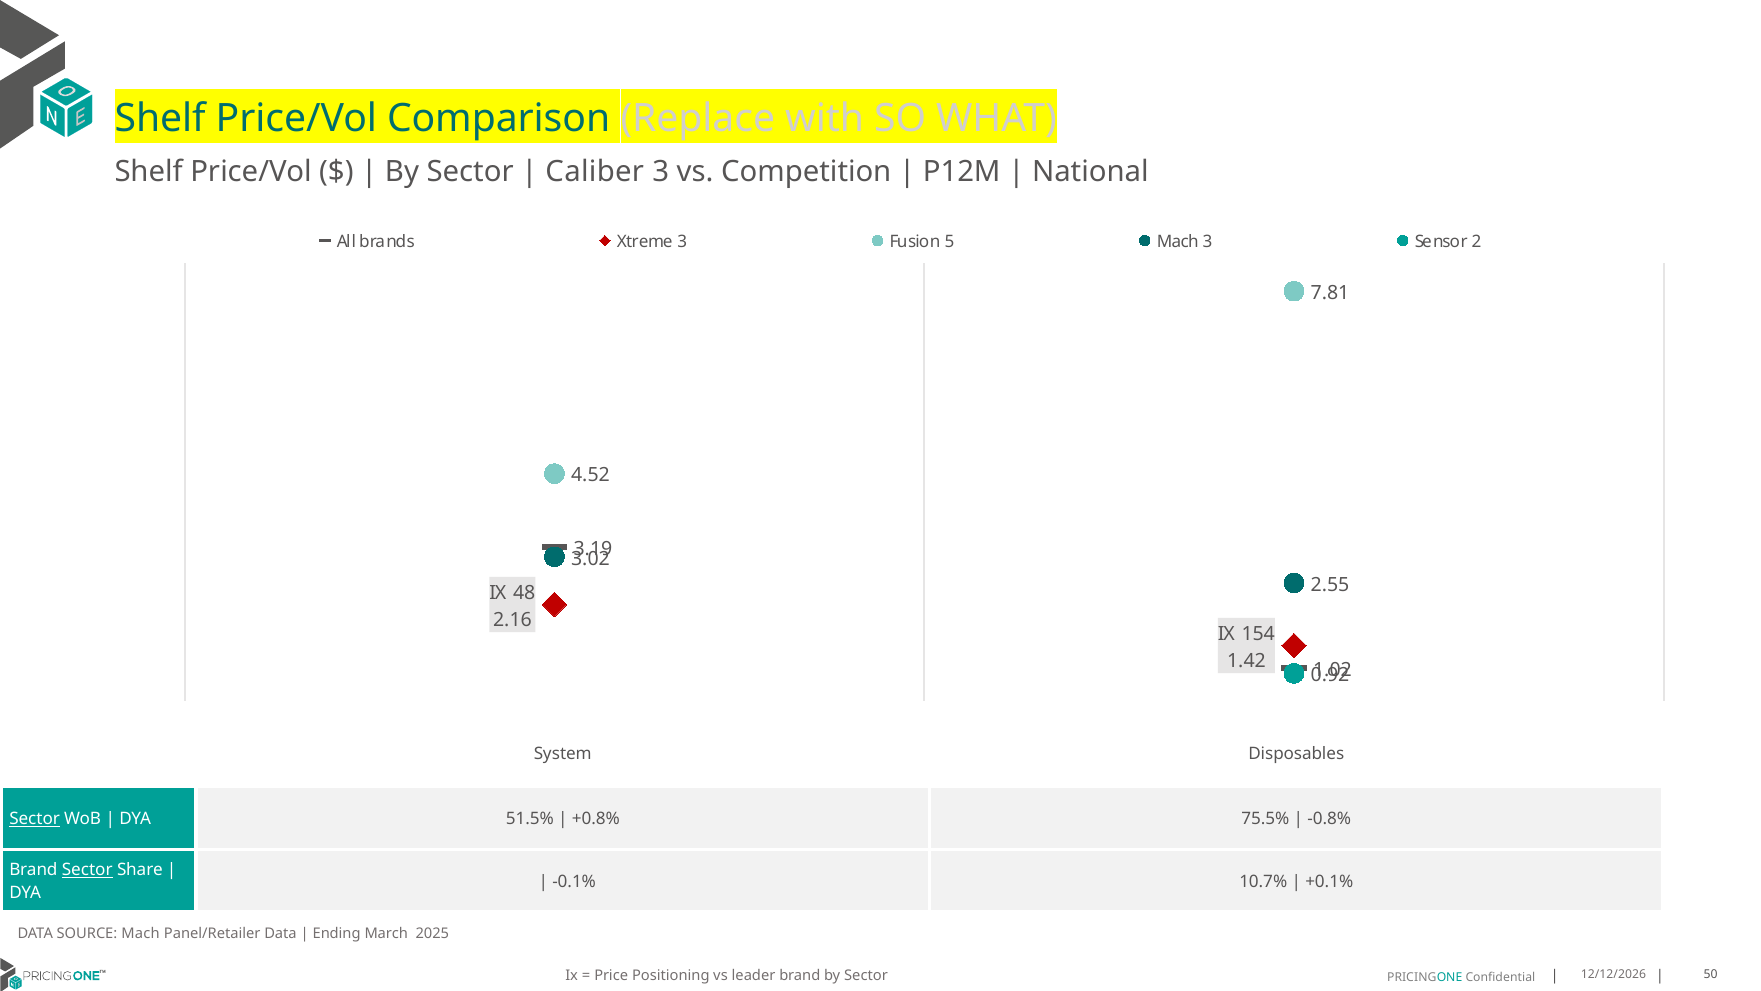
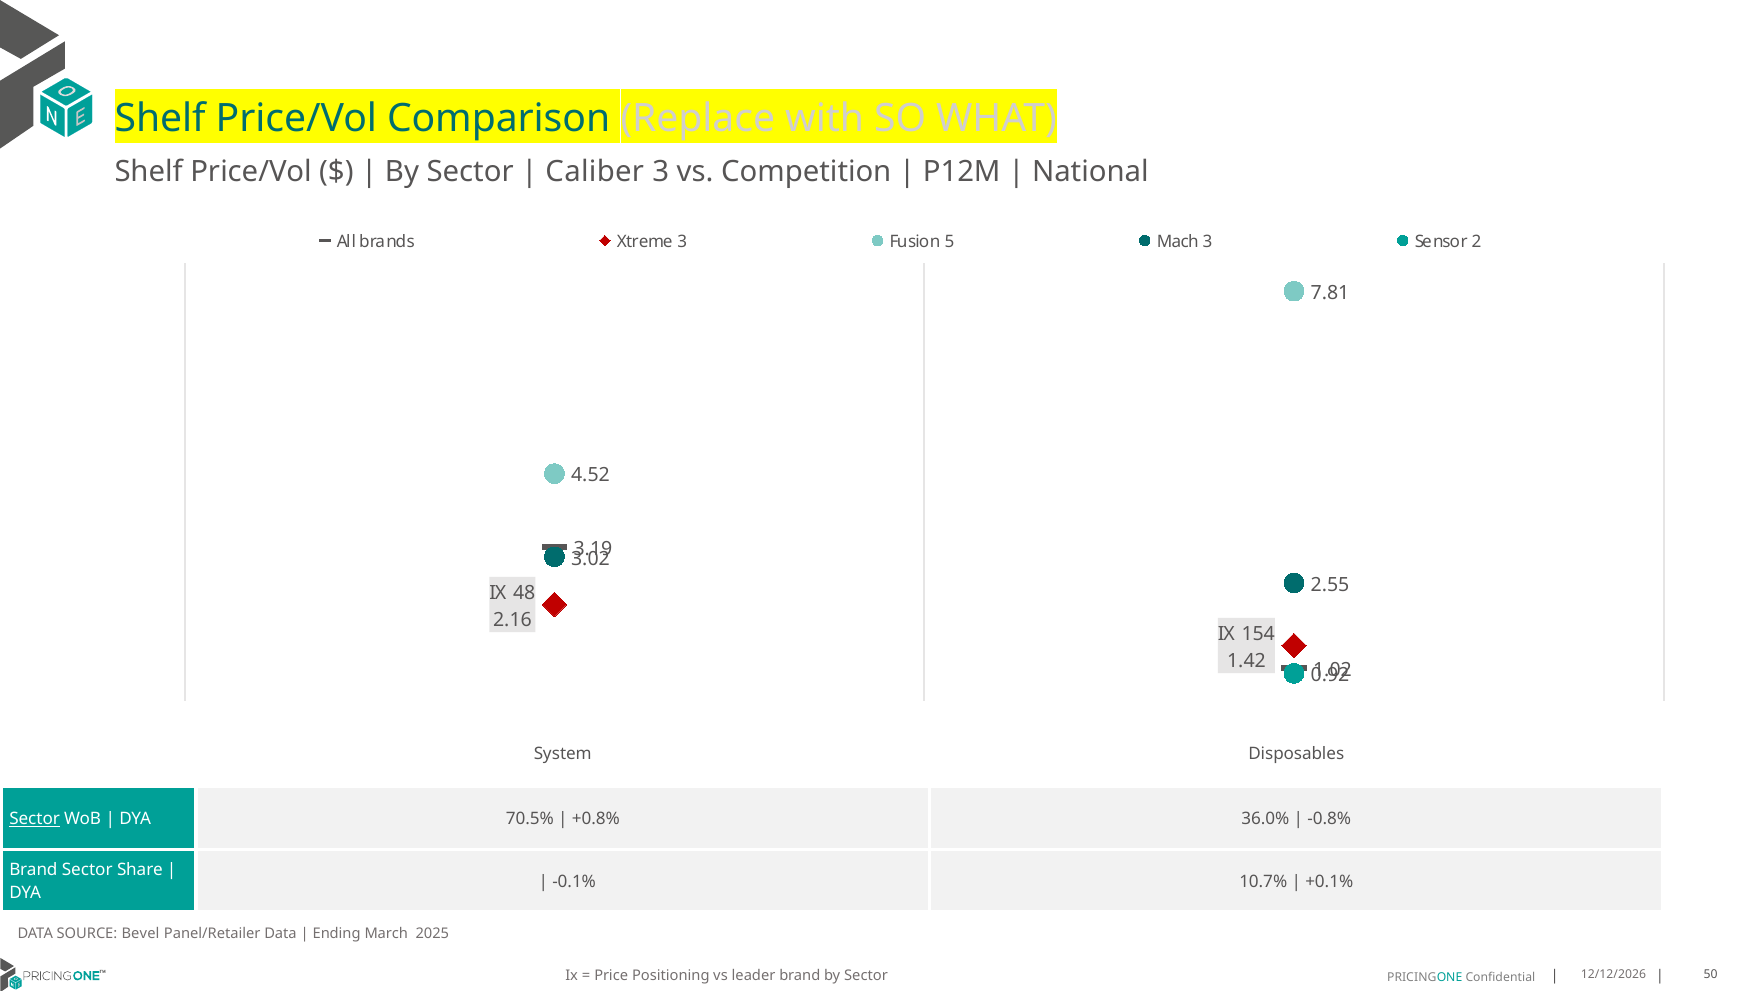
51.5%: 51.5% -> 70.5% (530, 819)
75.5%: 75.5% -> 36.0% (1265, 819)
Sector underline: present -> none (87, 870)
SOURCE Mach: Mach -> Bevel (141, 933)
